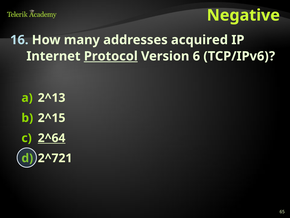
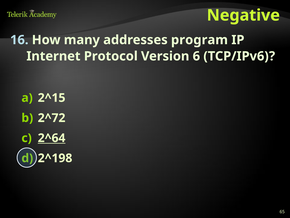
acquired: acquired -> program (199, 40)
Protocol underline: present -> none (111, 56)
2^13: 2^13 -> 2^15 (52, 98)
2^15: 2^15 -> 2^72 (52, 118)
2^721: 2^721 -> 2^198 (55, 158)
